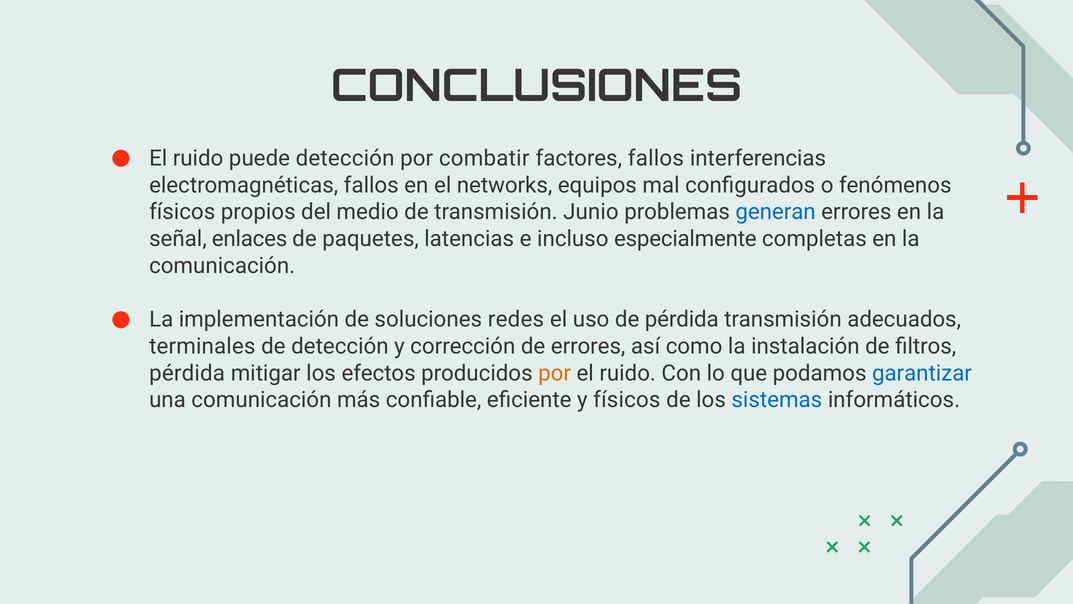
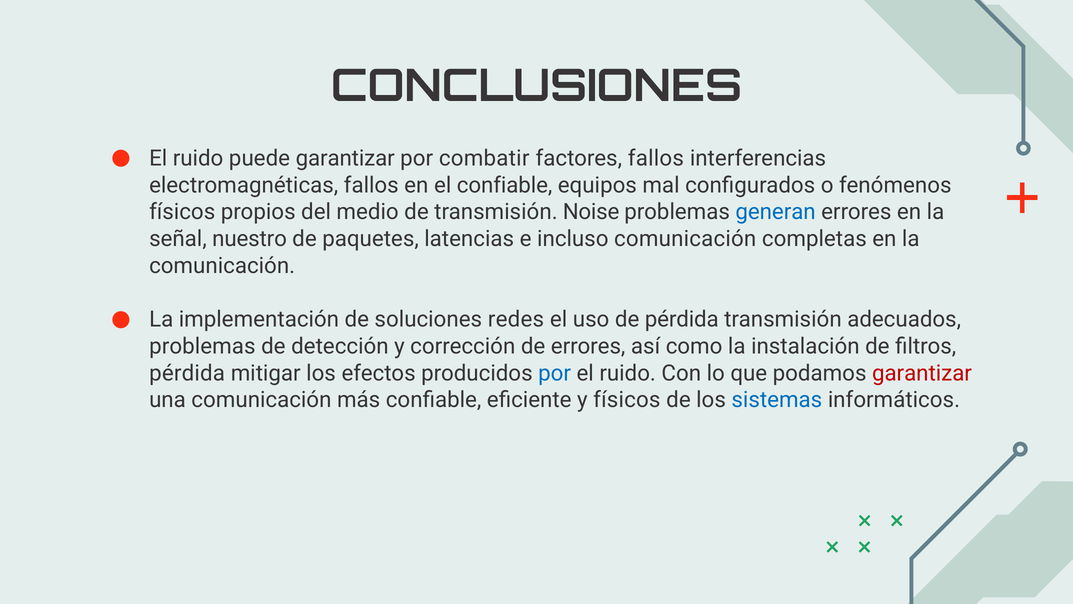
puede detección: detección -> garantizar (345, 158)
el networks: networks -> confiable (505, 185)
Junio: Junio -> Noise (591, 212)
enlaces: enlaces -> nuestro (250, 239)
incluso especialmente: especialmente -> comunicación (685, 239)
terminales: terminales -> problemas (202, 346)
por colour: orange -> blue (555, 373)
garantizar colour: blue -> red (922, 373)
